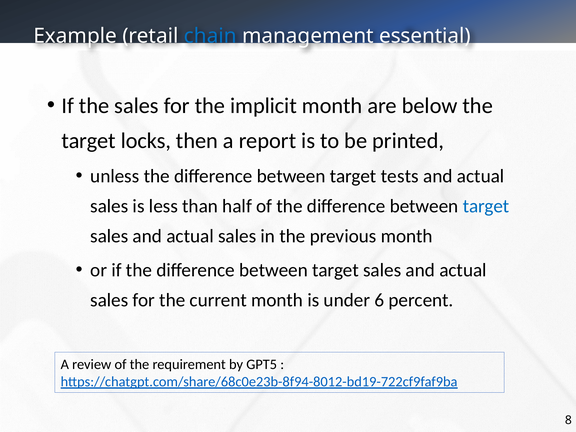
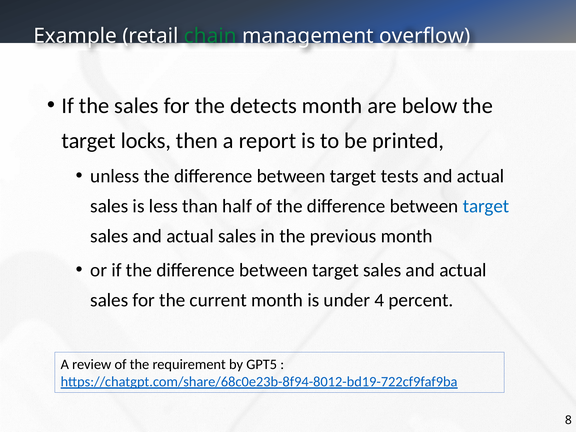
chain colour: blue -> green (210, 36)
essential: essential -> overflow (425, 36)
implicit: implicit -> detects (264, 106)
6: 6 -> 4 (379, 300)
